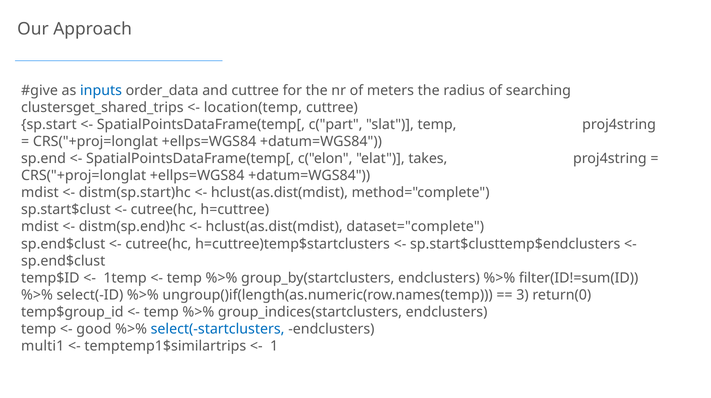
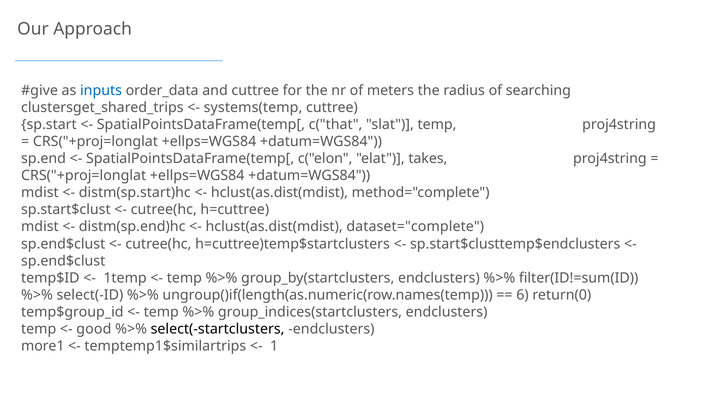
location(temp: location(temp -> systems(temp (253, 107)
c("part: c("part -> c("that (336, 124)
3: 3 -> 6 (523, 295)
select(-startclusters colour: blue -> black (218, 329)
multi1: multi1 -> more1 (43, 346)
